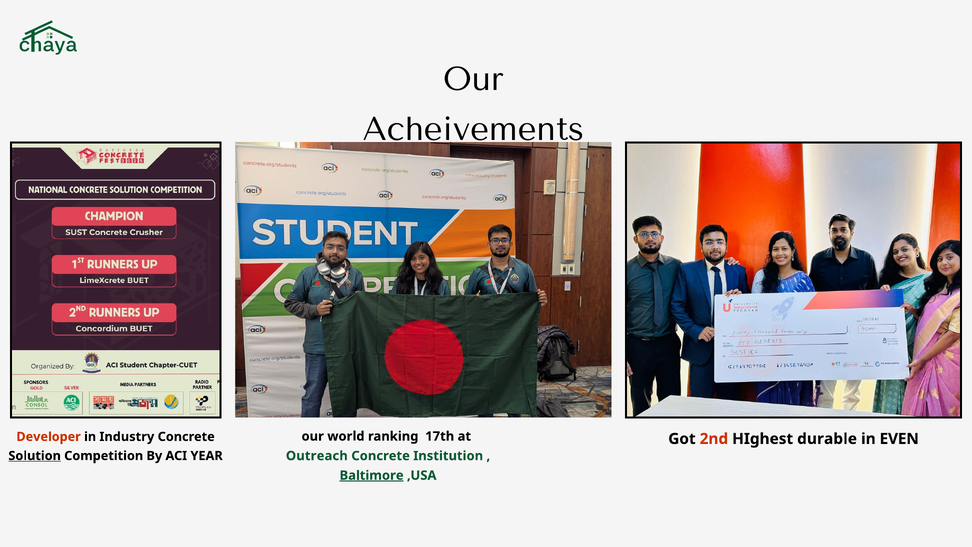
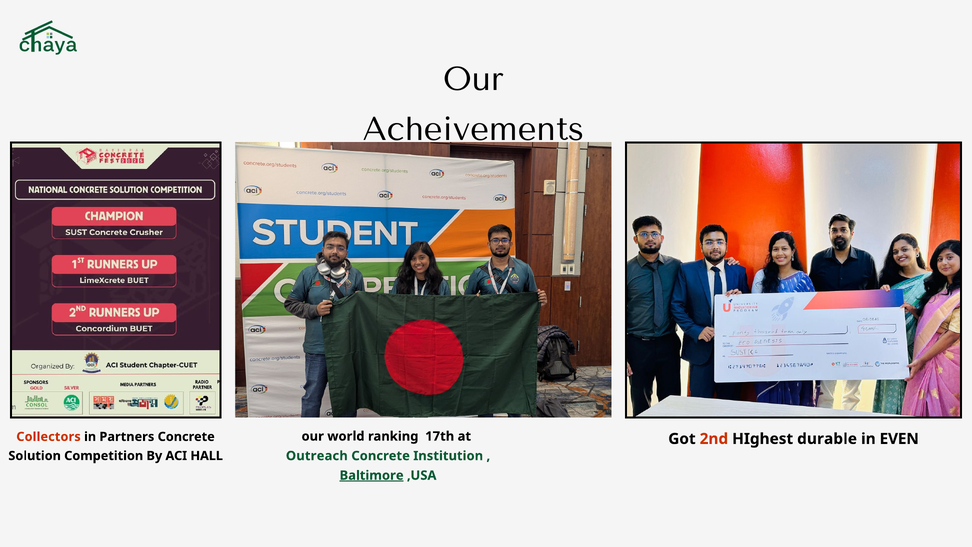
Developer: Developer -> Collectors (49, 437)
Industry: Industry -> Partners (127, 437)
Solution underline: present -> none (35, 456)
YEAR: YEAR -> HALL (207, 456)
